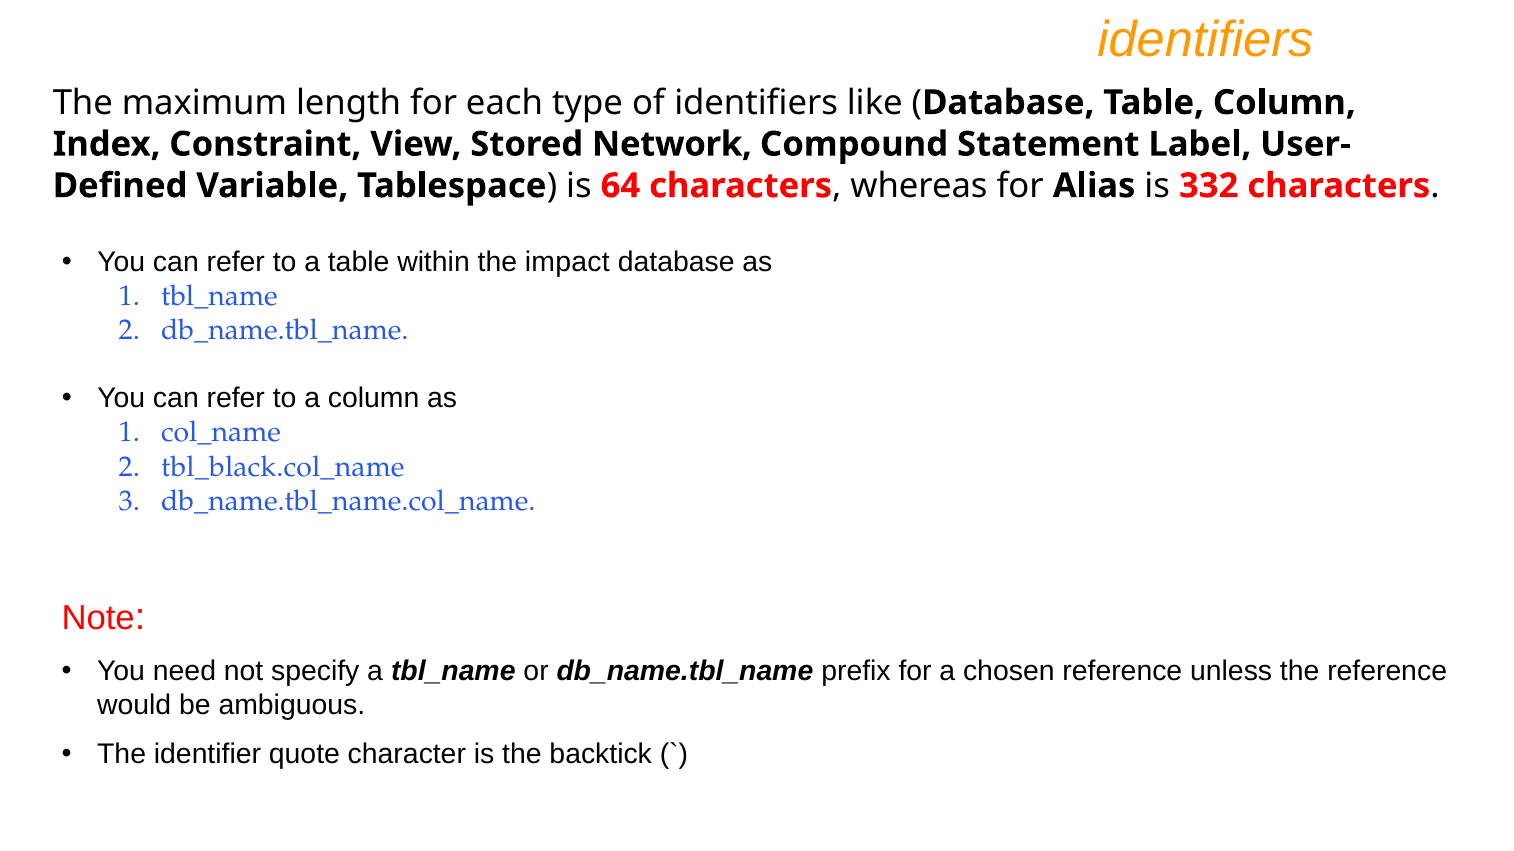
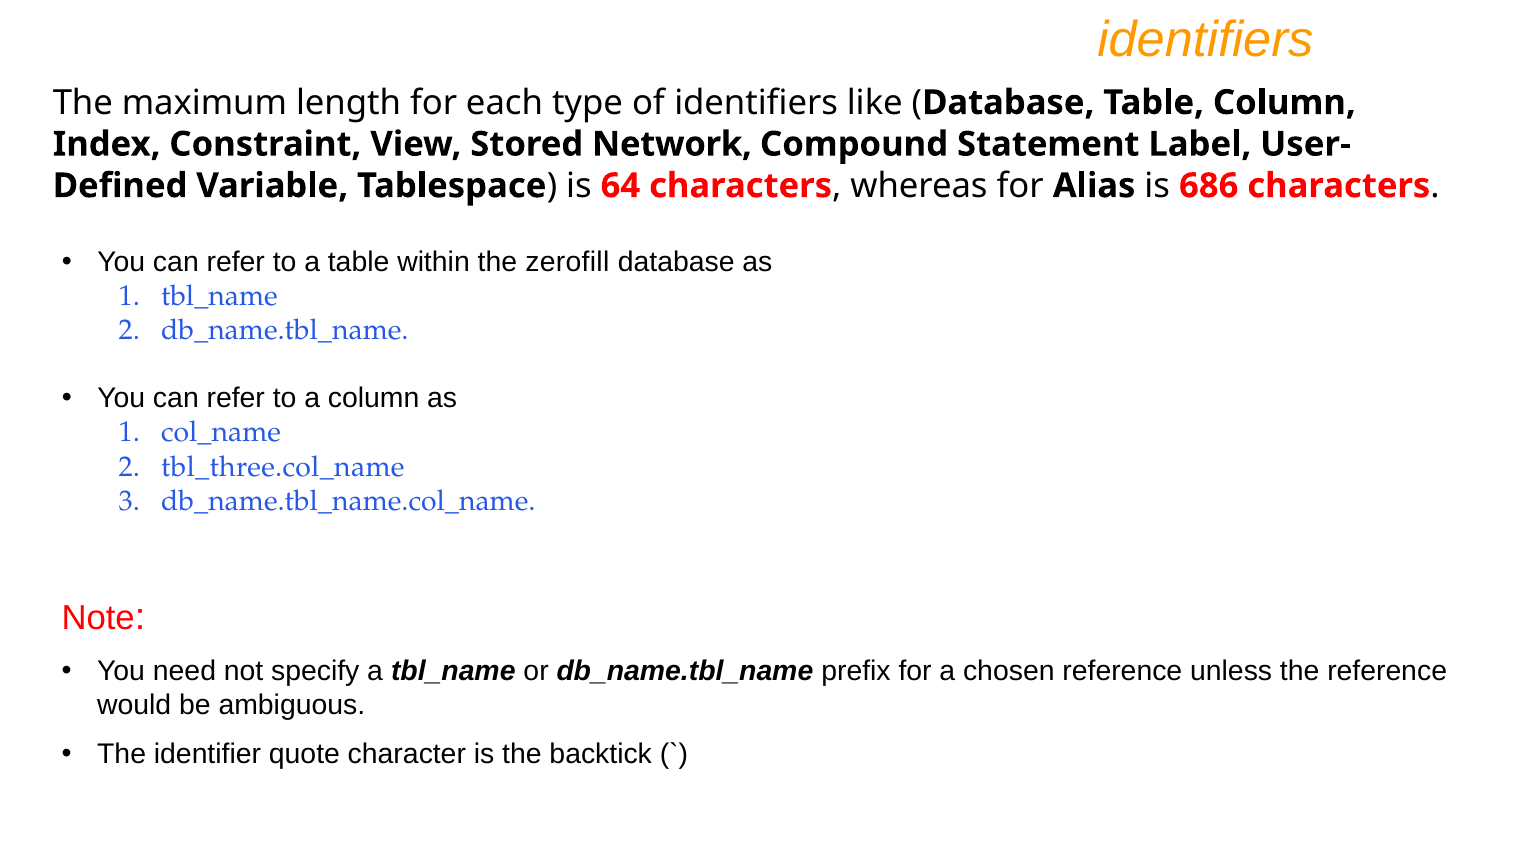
332: 332 -> 686 (1209, 186)
impact: impact -> zerofill (567, 263)
tbl_black.col_name: tbl_black.col_name -> tbl_three.col_name (283, 467)
